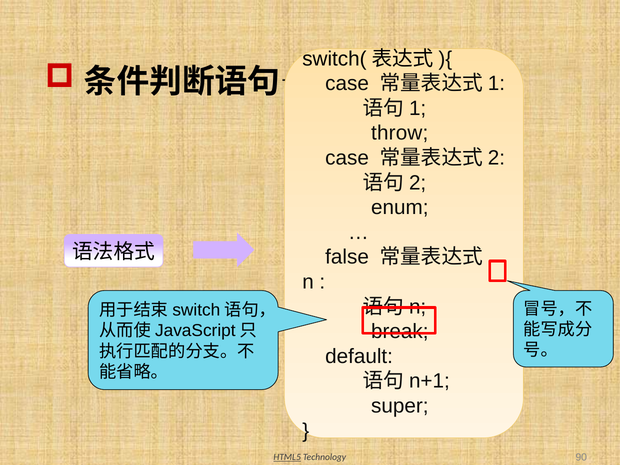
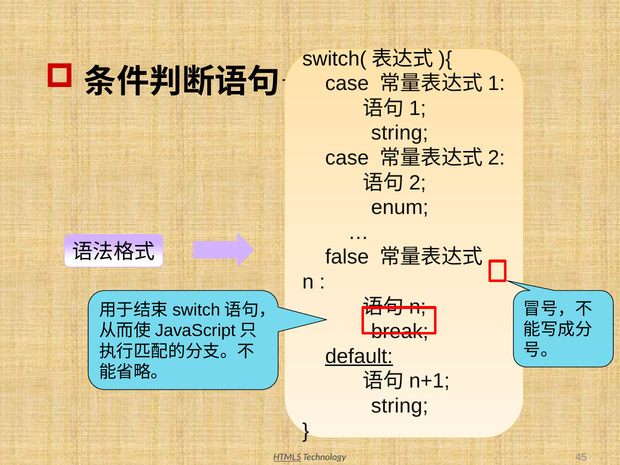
throw: throw -> string (400, 133)
default underline: none -> present (359, 356)
super: super -> string (400, 406)
90: 90 -> 45 (581, 457)
